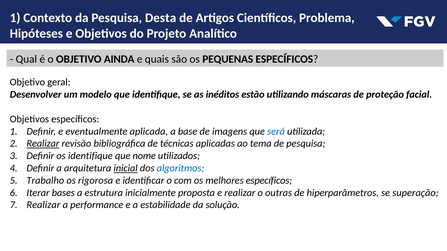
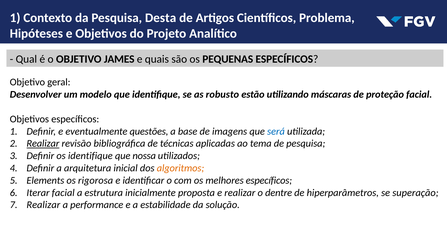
AINDA: AINDA -> JAMES (119, 59)
inéditos: inéditos -> robusto (222, 95)
aplicada: aplicada -> questões (149, 132)
nome: nome -> nossa (144, 156)
inicial underline: present -> none (126, 168)
algoritmos colour: blue -> orange (180, 168)
Trabalho: Trabalho -> Elements (45, 181)
Iterar bases: bases -> facial (63, 193)
outras: outras -> dentre (279, 193)
